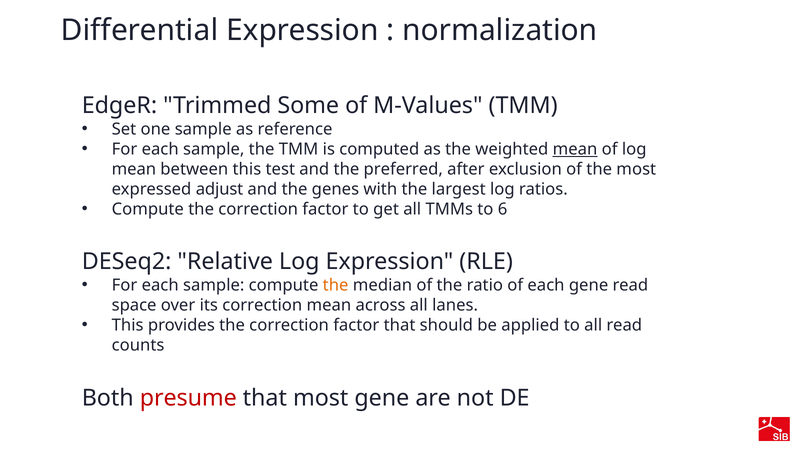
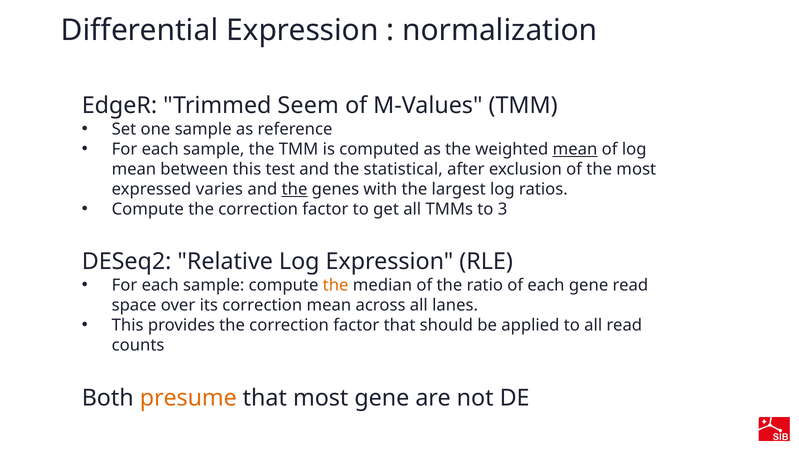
Some: Some -> Seem (308, 106)
preferred: preferred -> statistical (403, 169)
adjust: adjust -> varies (219, 189)
the underline: none -> present (295, 189)
6: 6 -> 3 (503, 209)
presume colour: red -> orange (188, 397)
